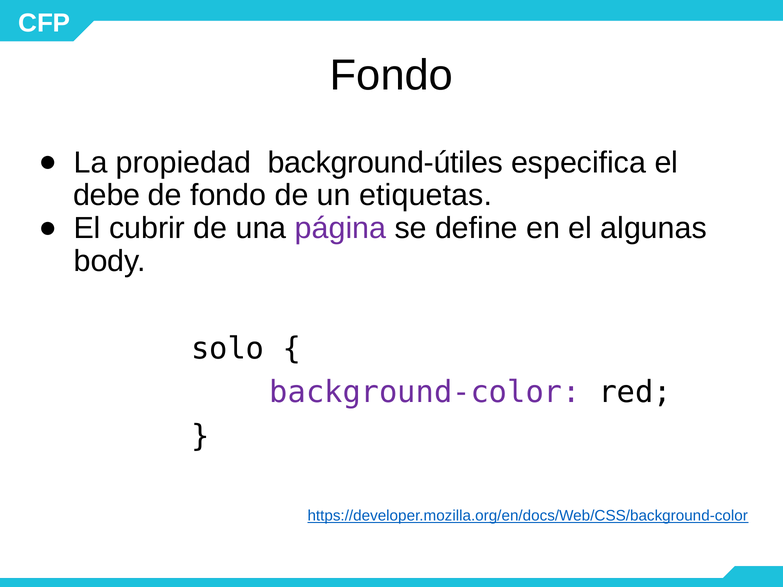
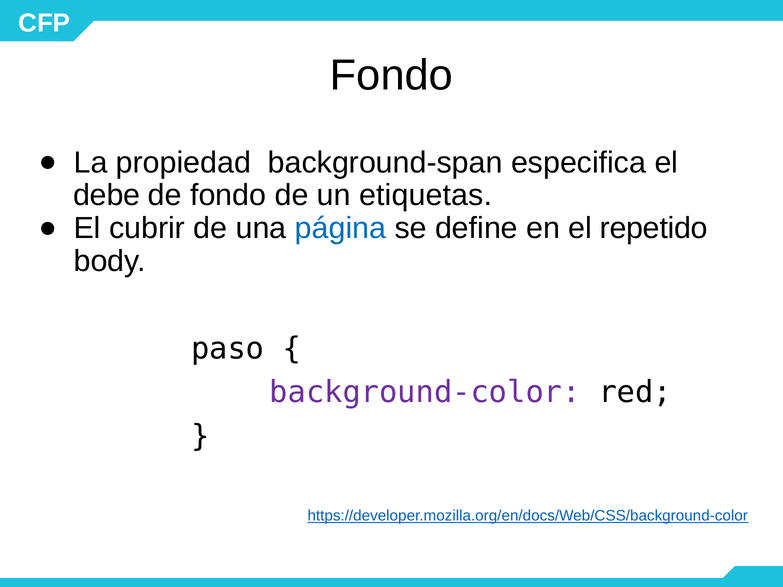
background-útiles: background-útiles -> background-span (385, 163)
página colour: purple -> blue (341, 228)
algunas: algunas -> repetido (654, 228)
solo: solo -> paso (228, 349)
